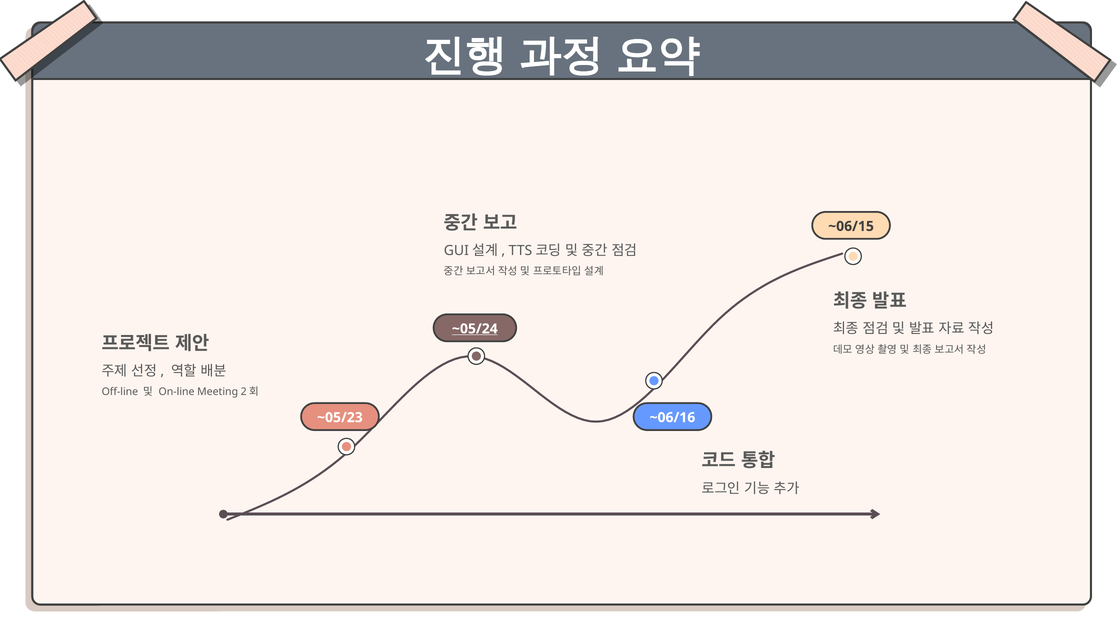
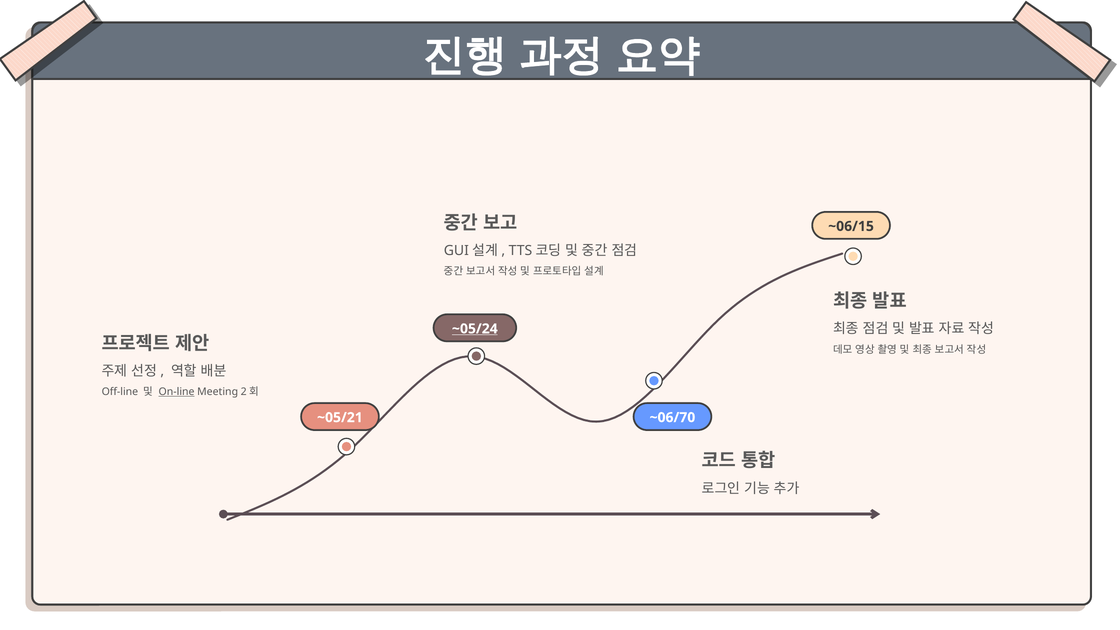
On-line underline: none -> present (177, 392)
~05/23: ~05/23 -> ~05/21 (340, 418)
~06/16: ~06/16 -> ~06/70 (672, 418)
